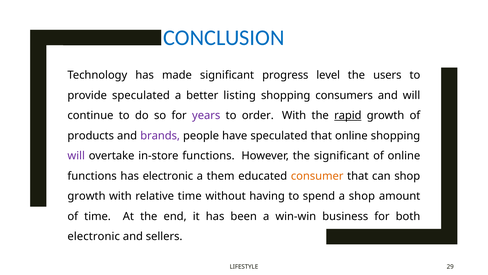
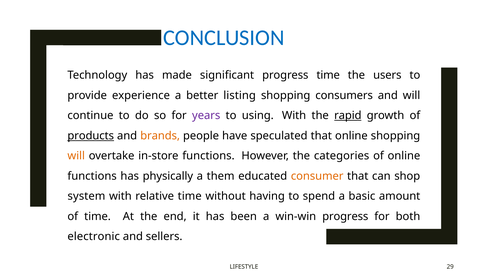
progress level: level -> time (328, 75)
provide speculated: speculated -> experience (141, 95)
order: order -> using (258, 115)
products underline: none -> present (91, 135)
brands colour: purple -> orange (160, 135)
will colour: purple -> orange (76, 156)
the significant: significant -> categories (342, 156)
has electronic: electronic -> physically (168, 176)
growth: growth -> system (86, 196)
a shop: shop -> basic (362, 196)
win-win business: business -> progress (345, 216)
